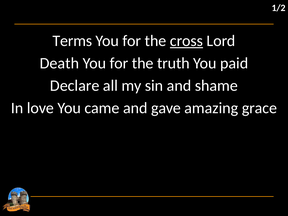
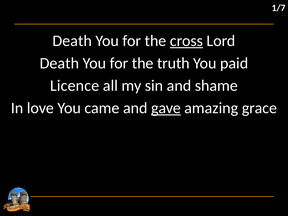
1/2: 1/2 -> 1/7 (279, 8)
Terms: Terms -> Death (72, 41)
Declare: Declare -> Licence (75, 86)
gave underline: none -> present (166, 108)
